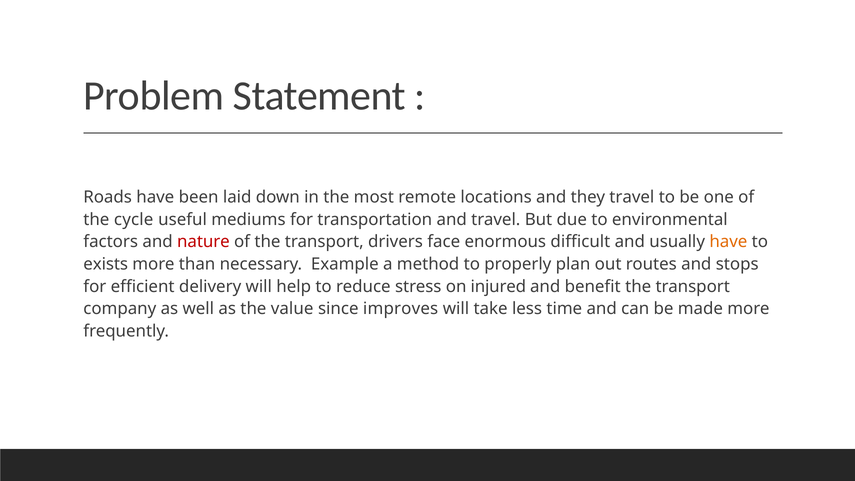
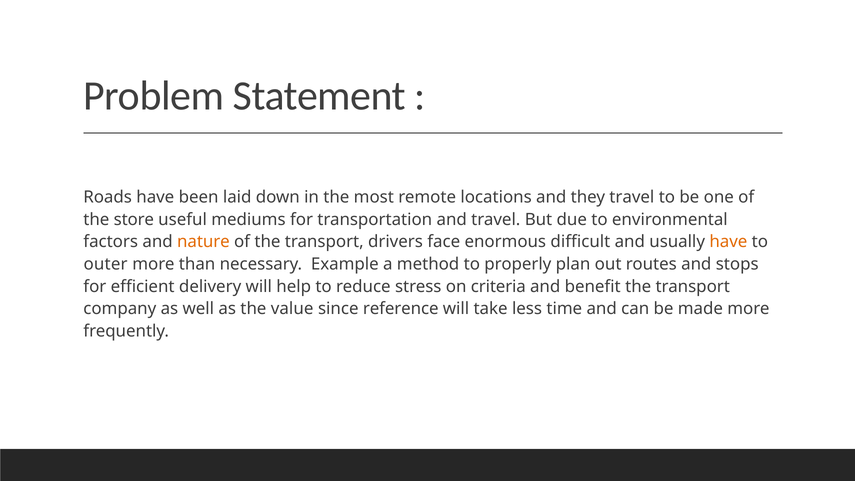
cycle: cycle -> store (134, 219)
nature colour: red -> orange (203, 242)
exists: exists -> outer (106, 264)
injured: injured -> criteria (498, 286)
improves: improves -> reference (401, 309)
